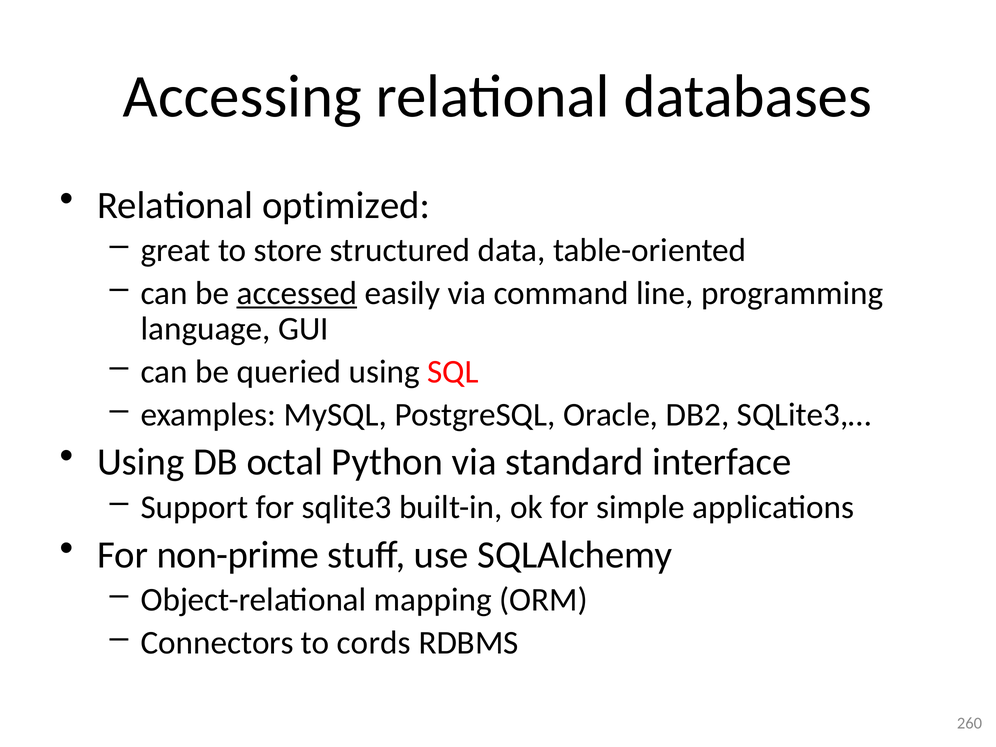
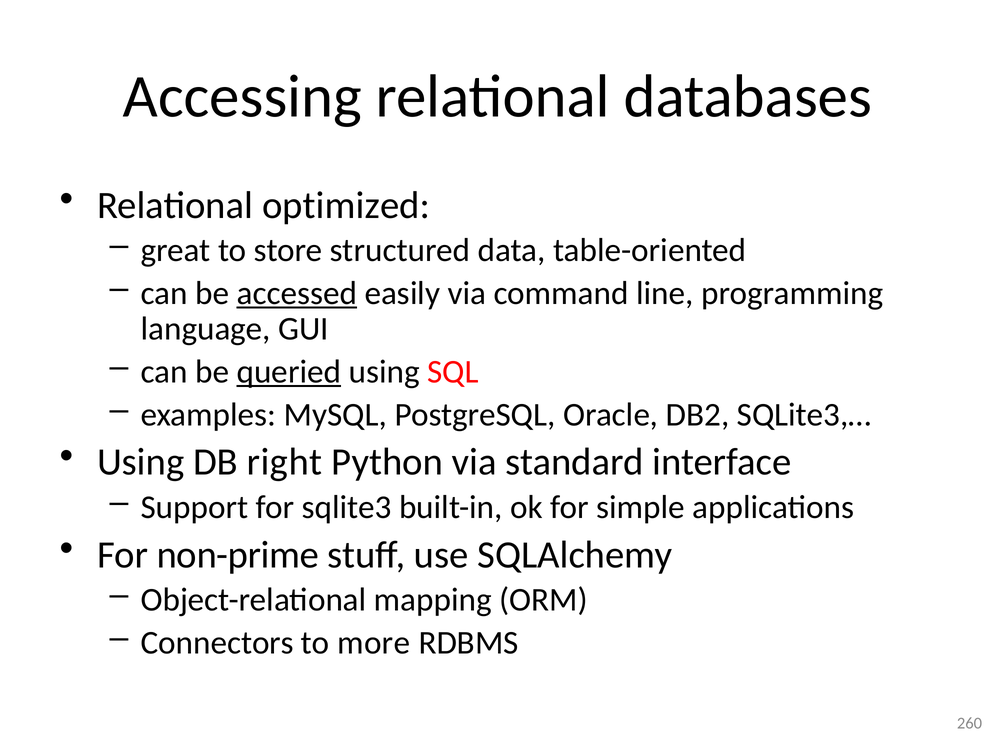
queried underline: none -> present (289, 372)
octal: octal -> right (284, 462)
cords: cords -> more (374, 643)
